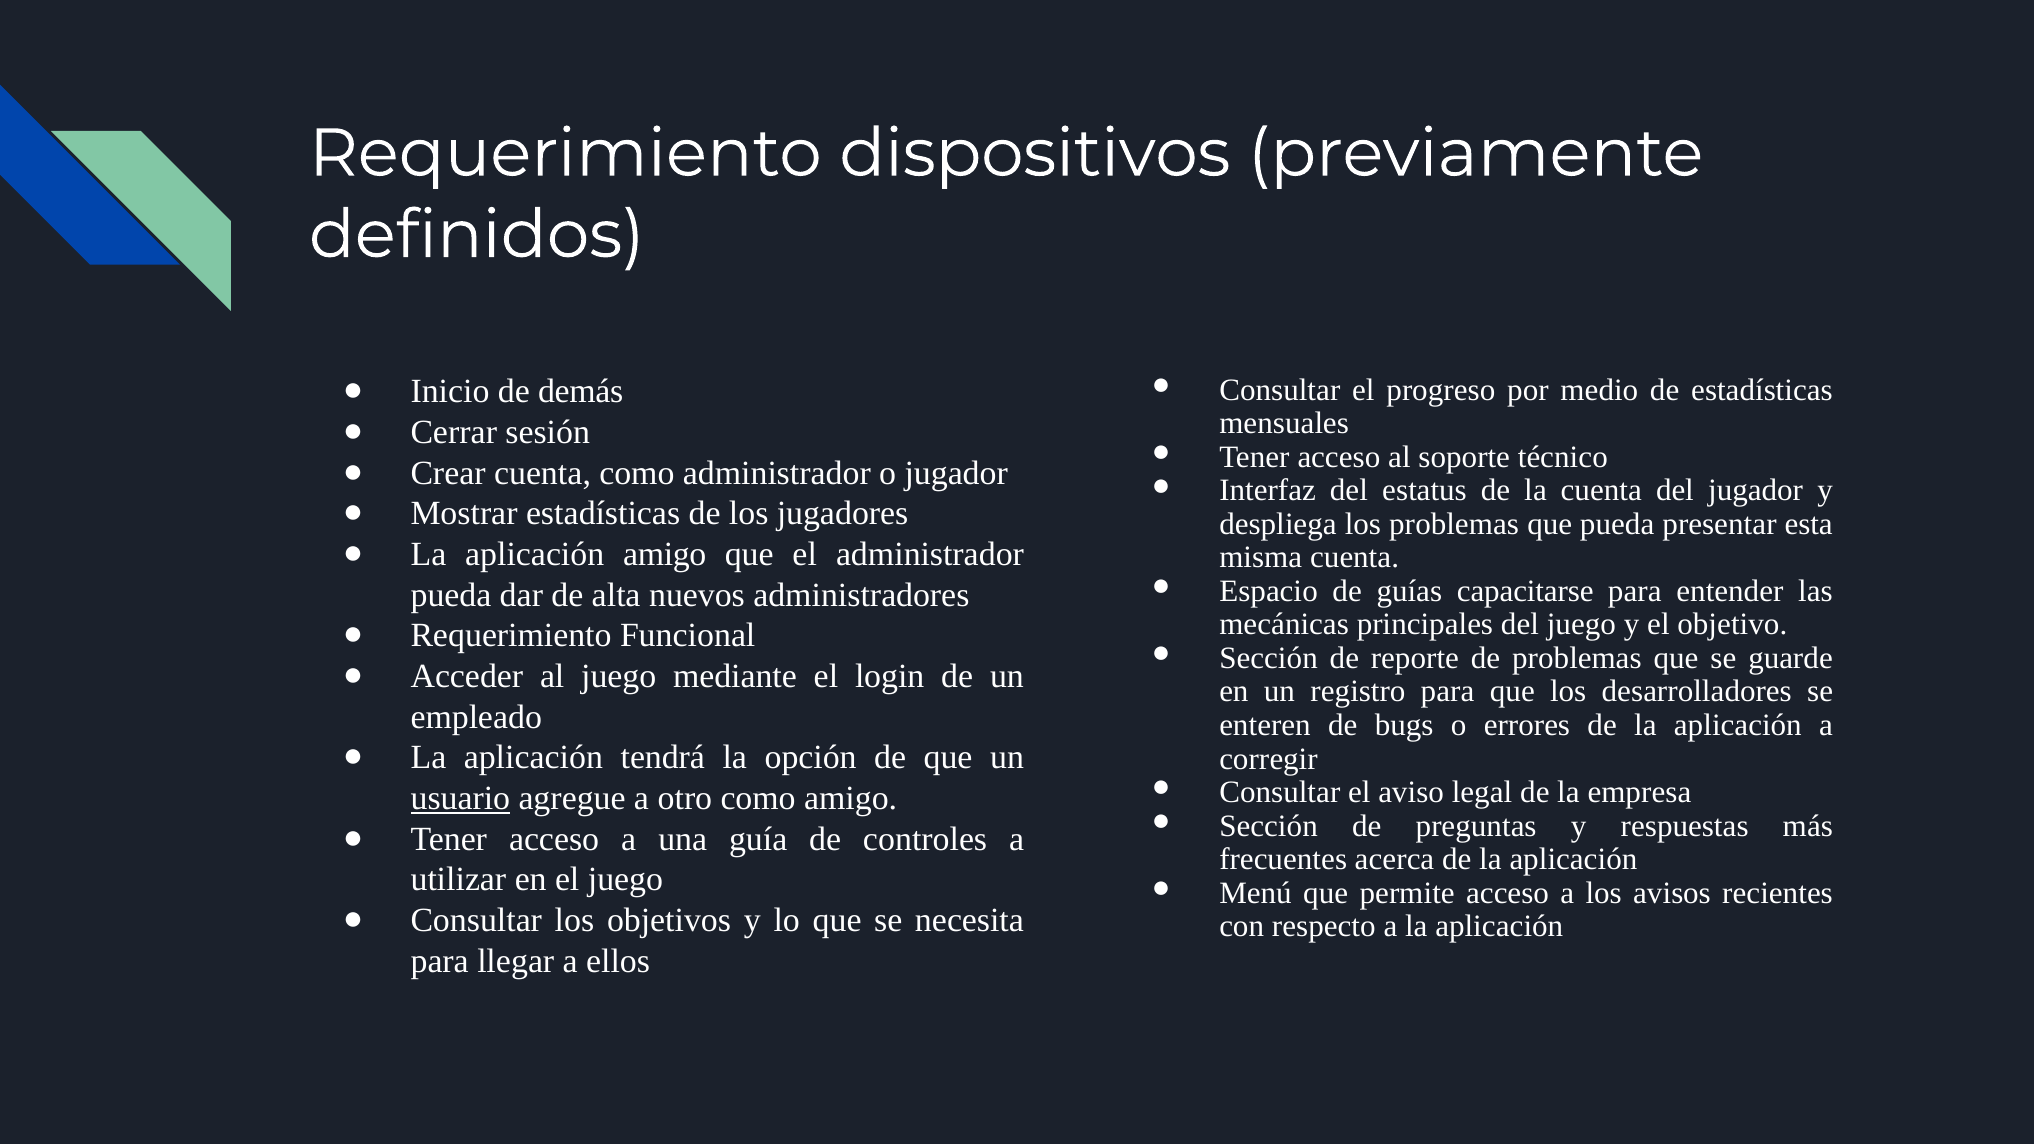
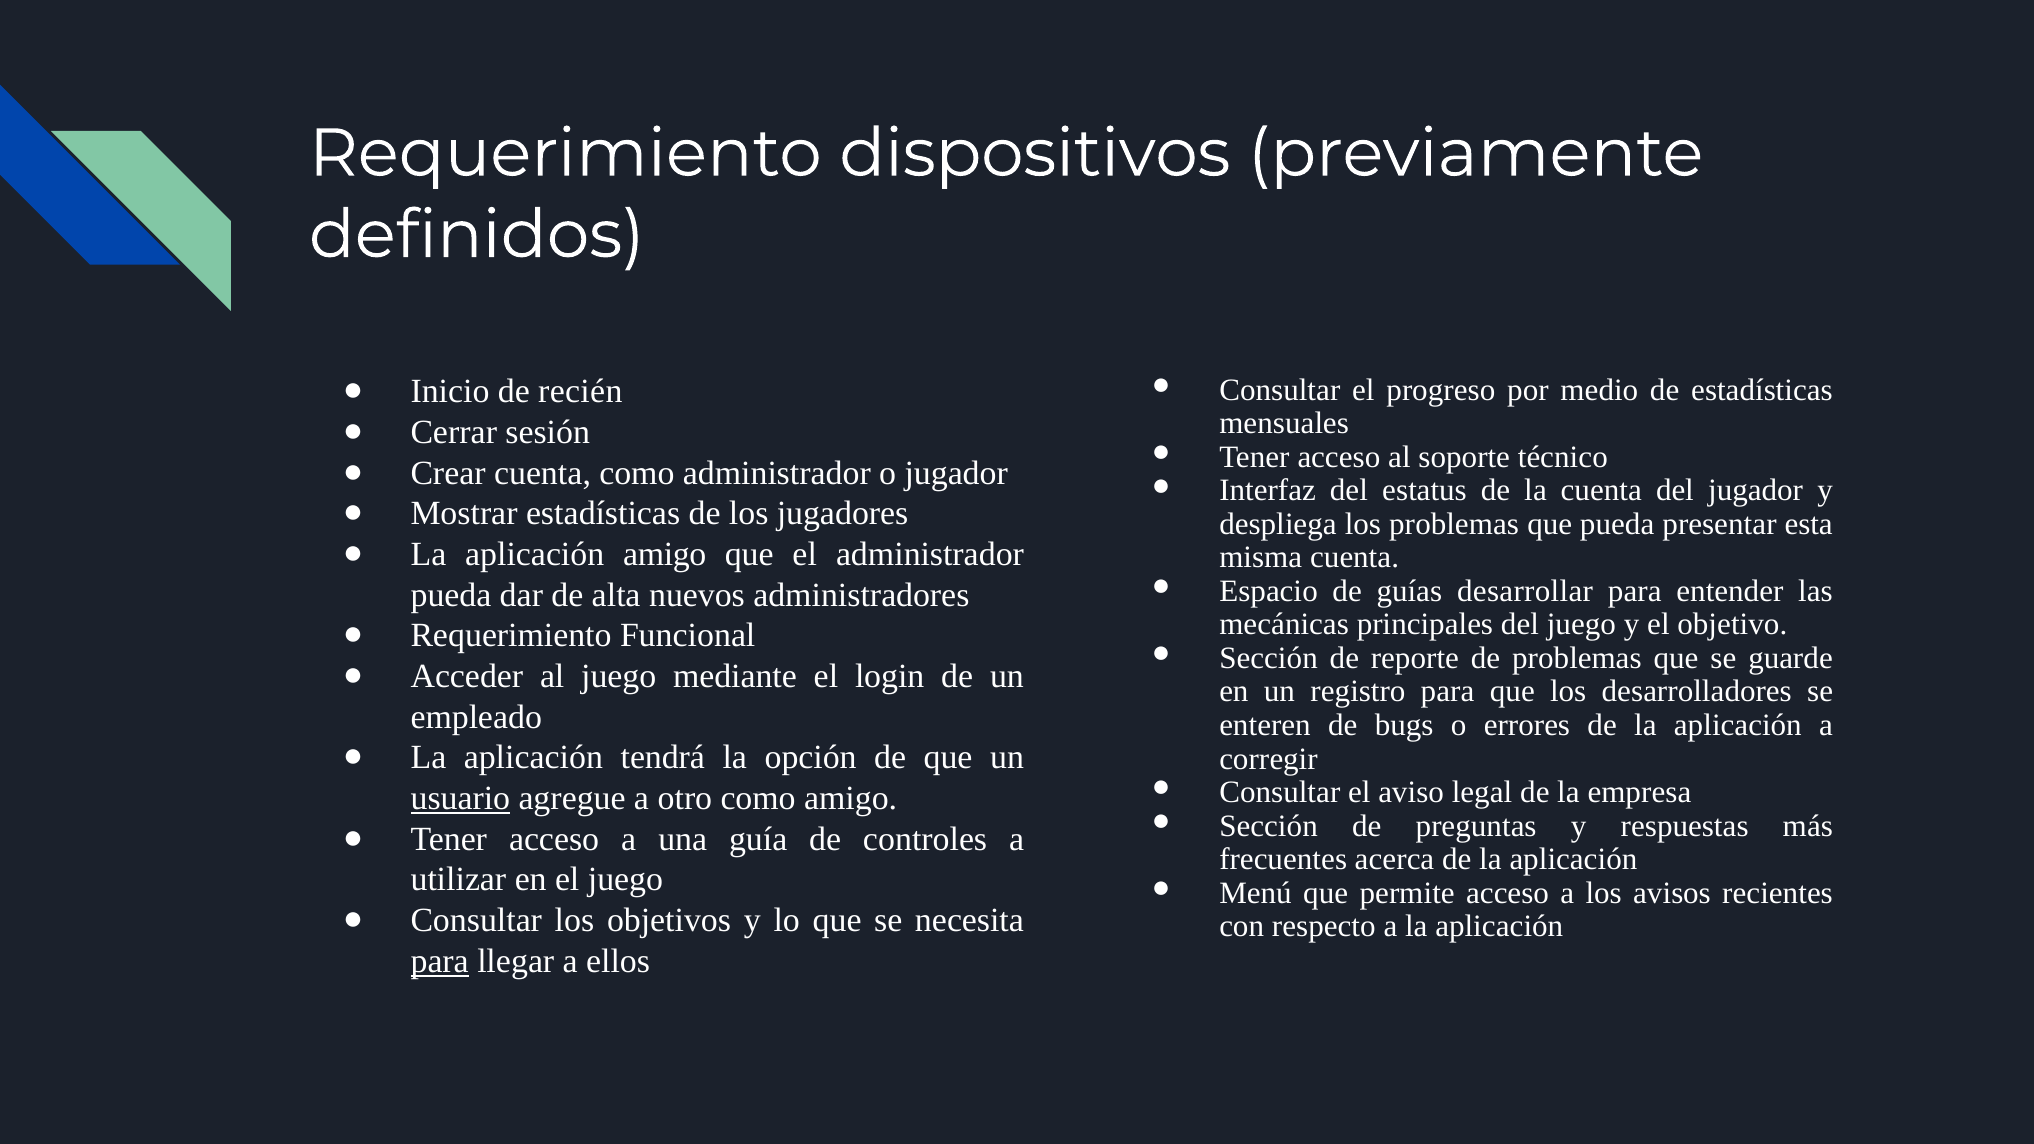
demás: demás -> recién (580, 392)
capacitarse: capacitarse -> desarrollar (1525, 591)
para underline: none -> present (440, 961)
